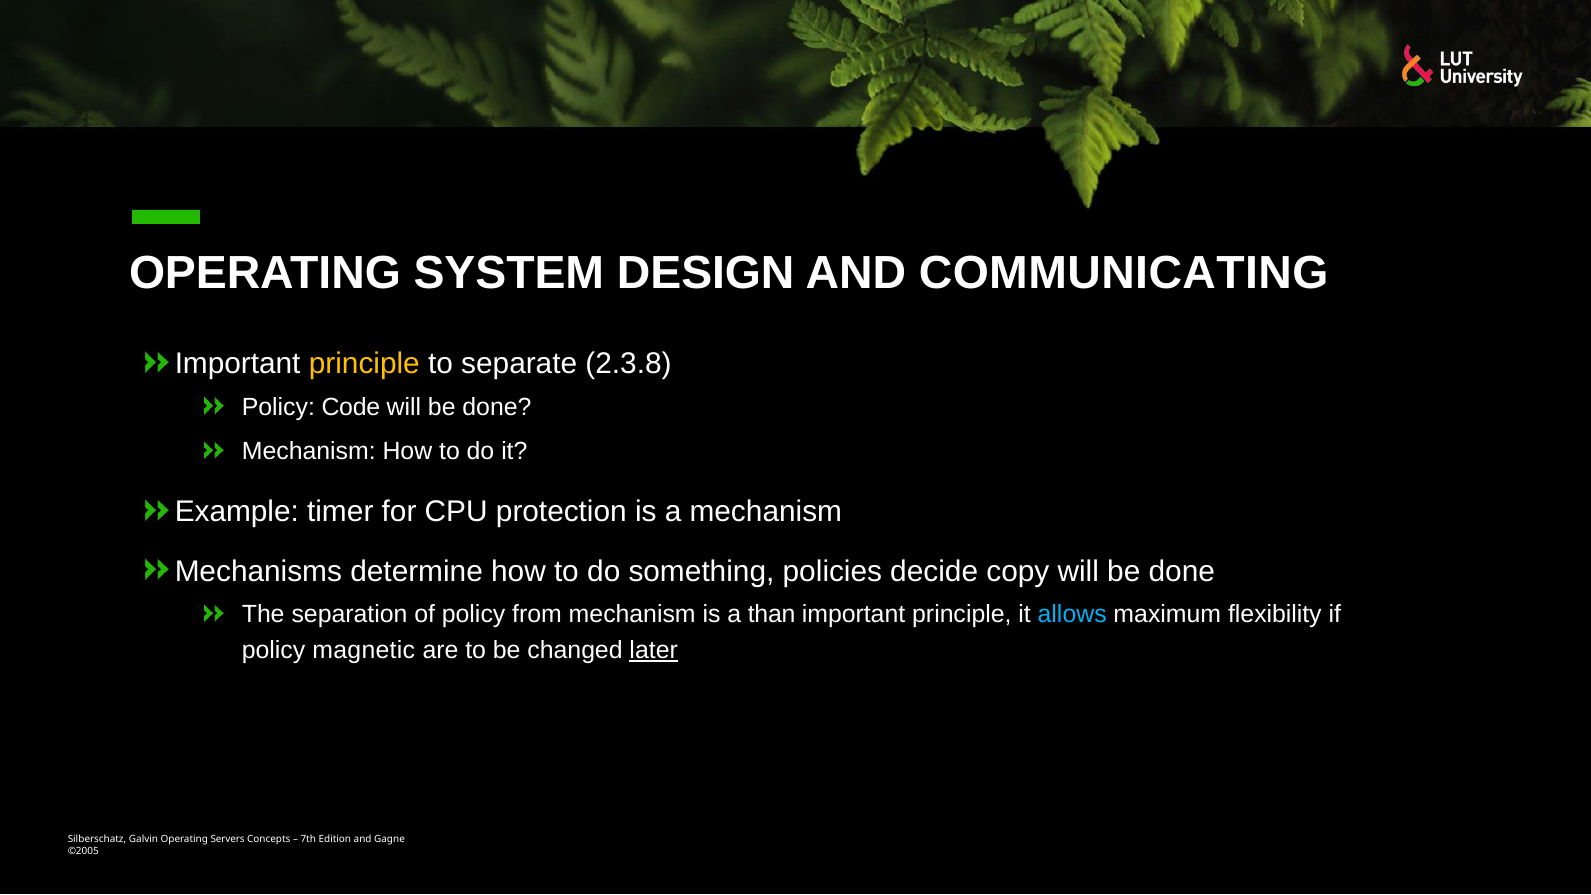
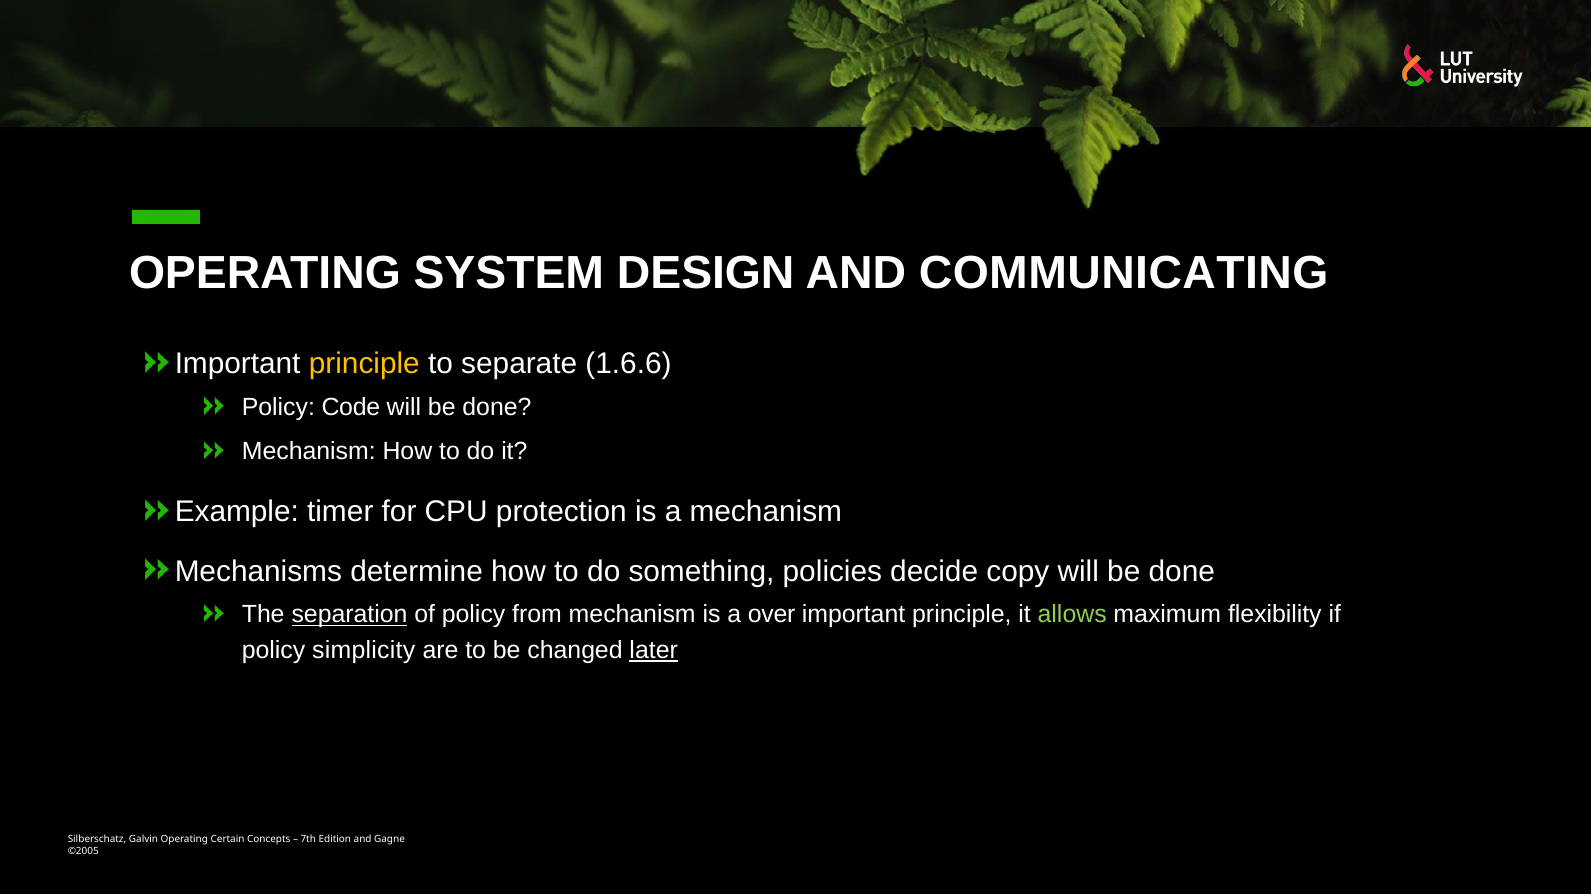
2.3.8: 2.3.8 -> 1.6.6 (628, 364)
separation underline: none -> present (349, 615)
than: than -> over (772, 615)
allows colour: light blue -> light green (1072, 615)
magnetic: magnetic -> simplicity (364, 650)
Servers: Servers -> Certain (228, 839)
